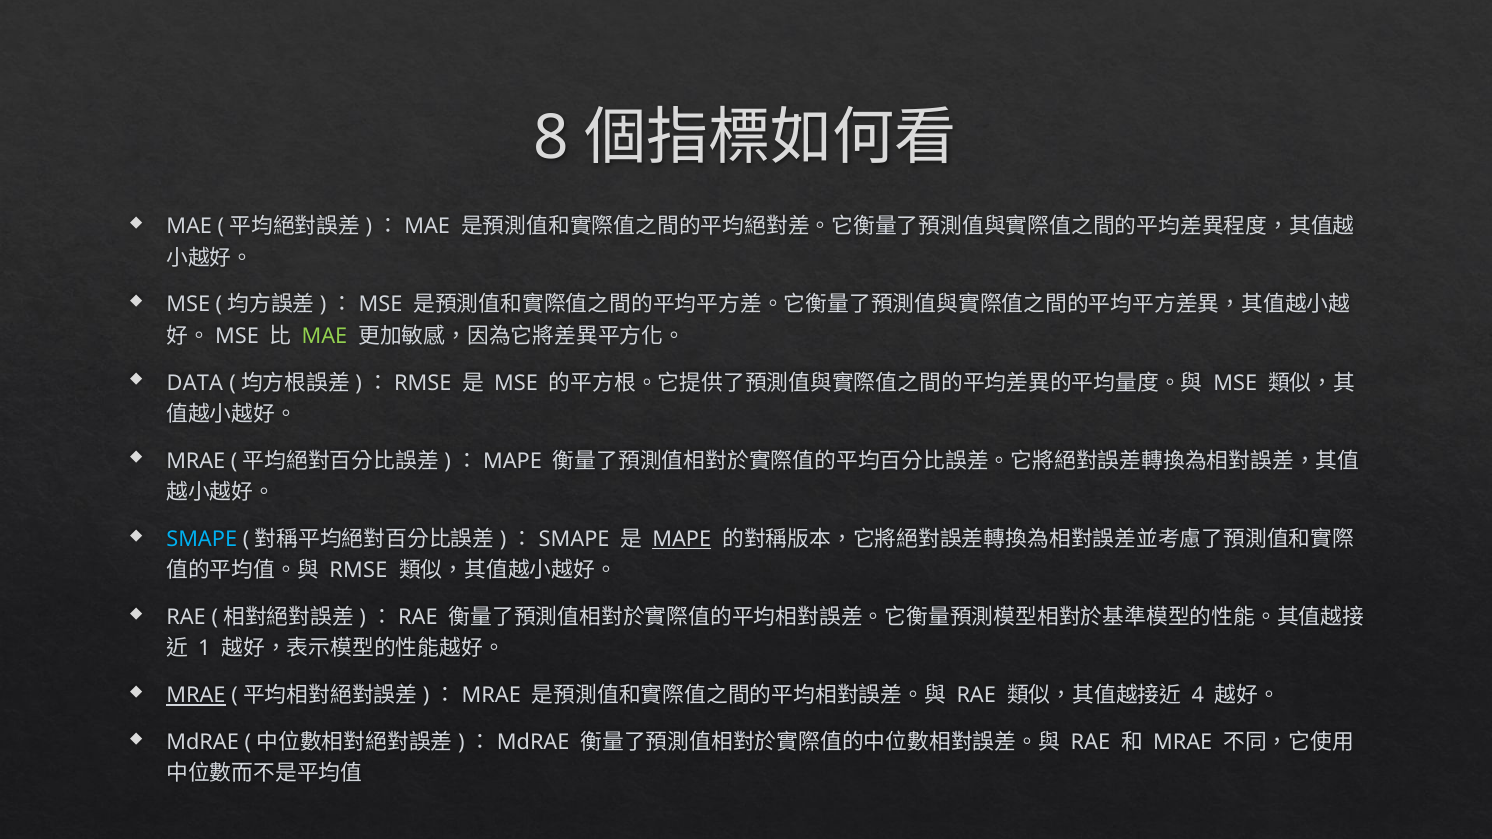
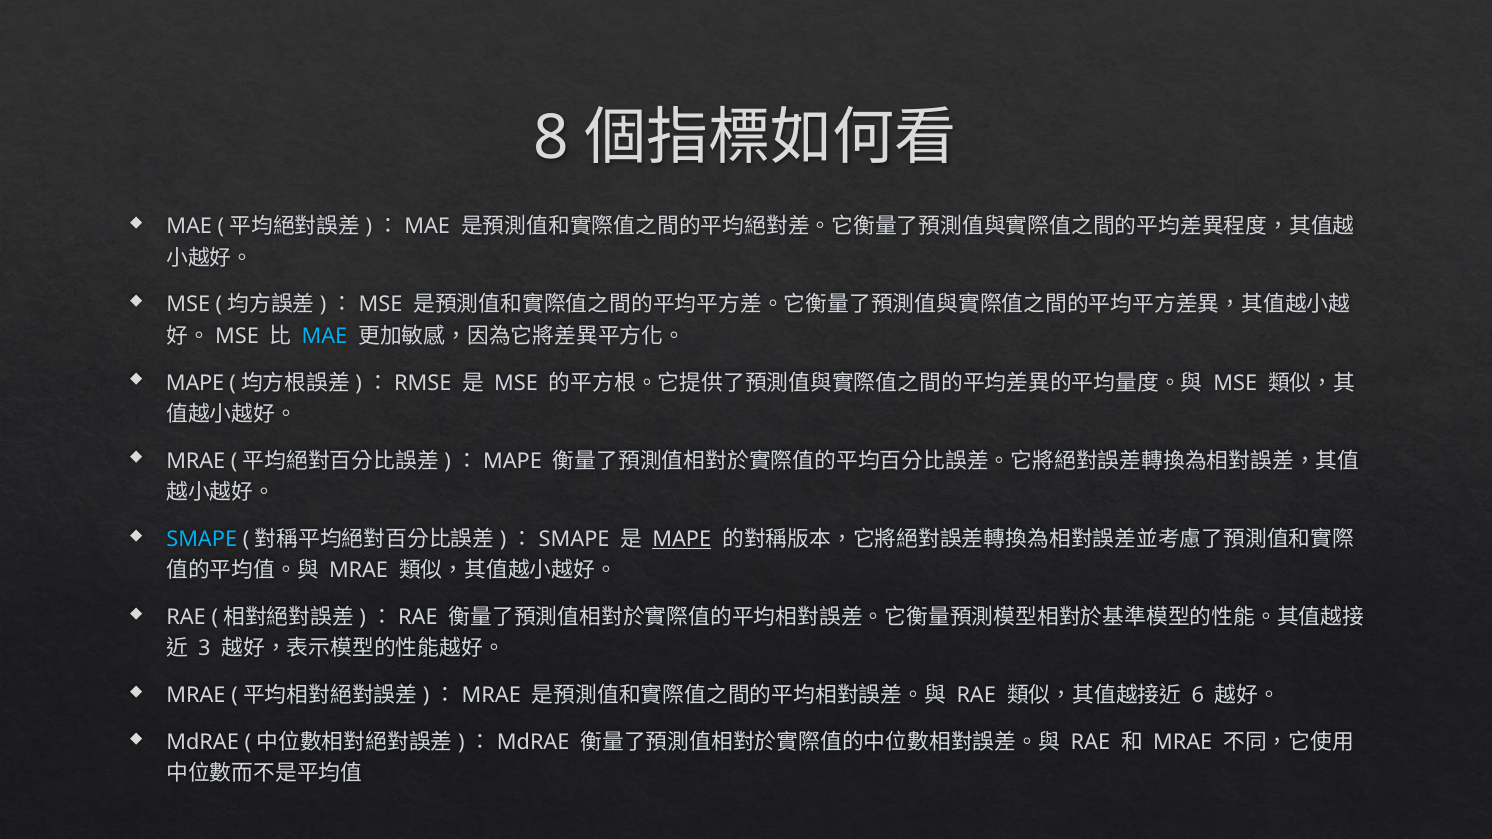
MAE colour: light green -> light blue (324, 336)
DATA: DATA -> MAPE (195, 383)
RMSE: RMSE -> MRAE (359, 571)
1: 1 -> 3 (204, 649)
MRAE underline: present -> none (196, 696)
4: 4 -> 6 (1198, 696)
